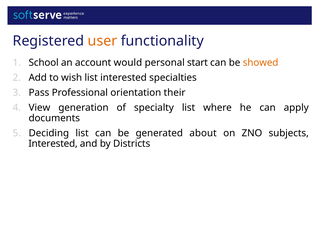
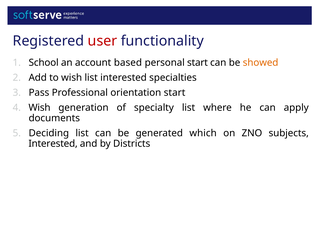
user colour: orange -> red (102, 41)
would: would -> based (128, 62)
orientation their: their -> start (175, 92)
View: View -> Wish (39, 107)
about: about -> which (203, 133)
